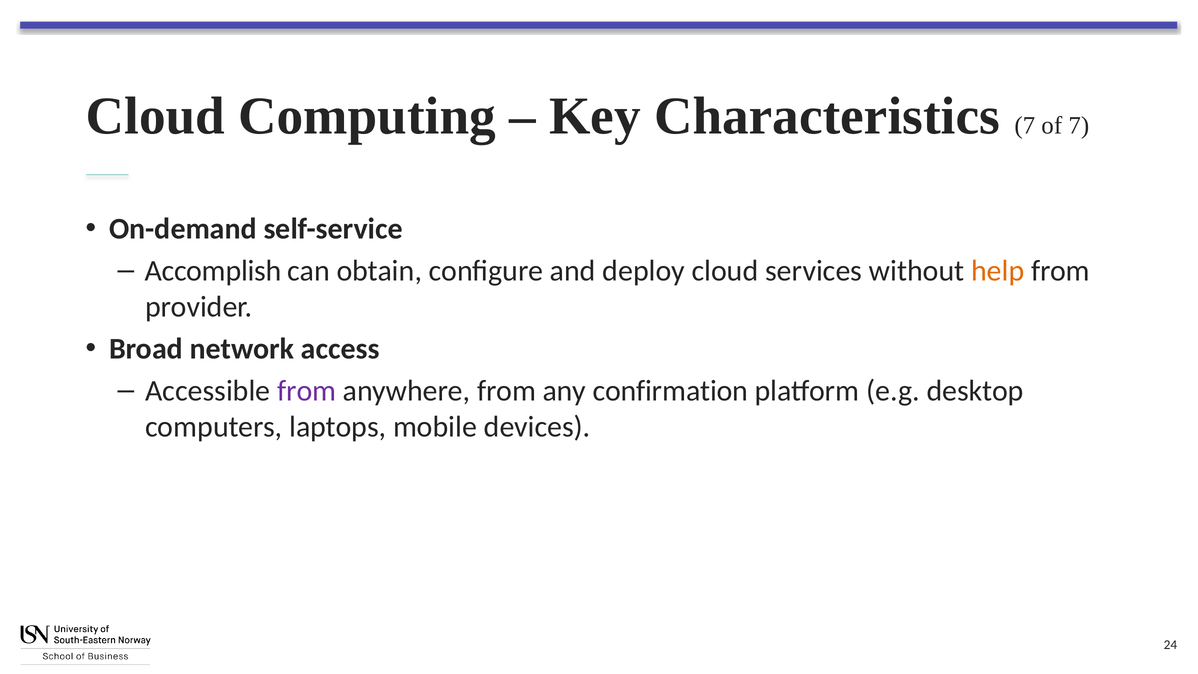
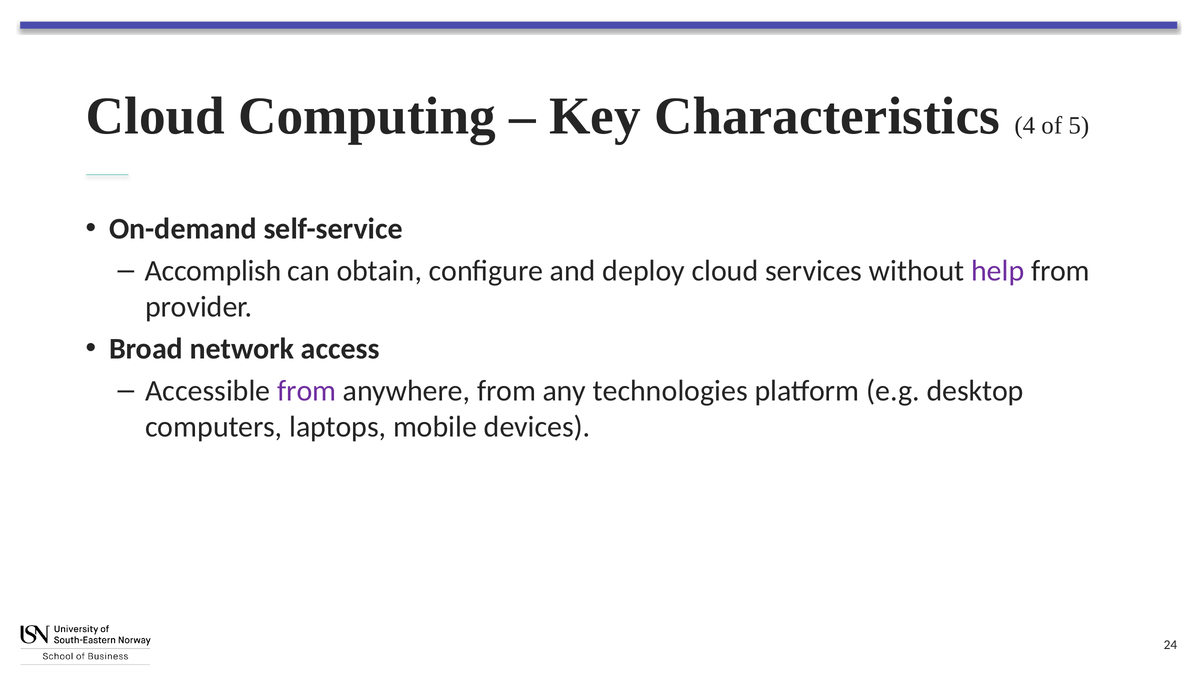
Characteristics 7: 7 -> 4 (1025, 125)
of 7: 7 -> 5 (1079, 125)
help colour: orange -> purple (998, 271)
confirmation: confirmation -> technologies (670, 391)
